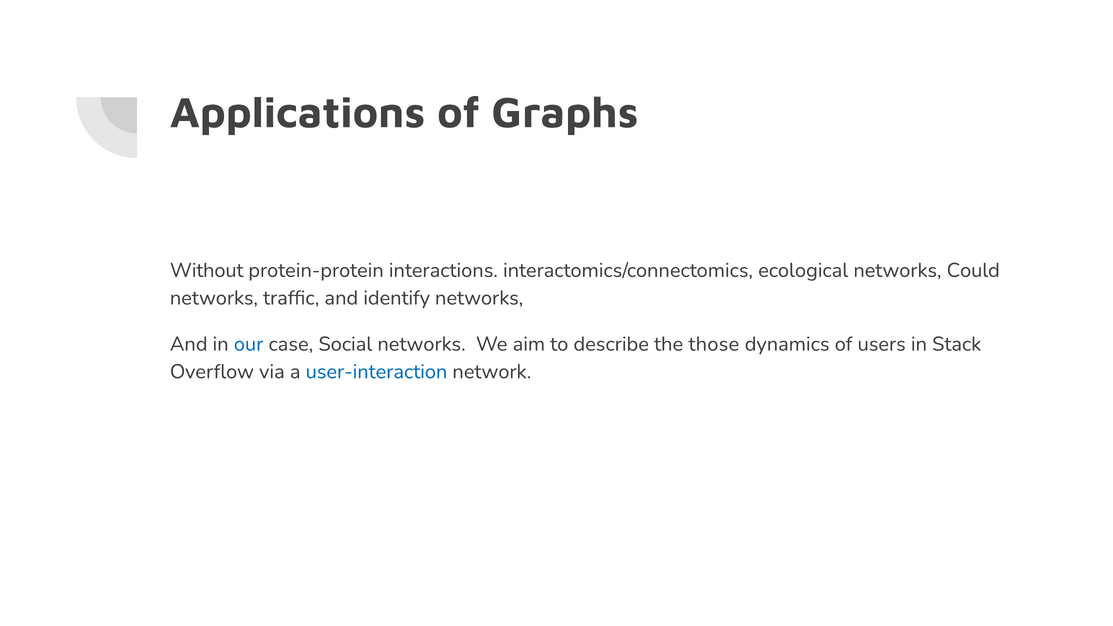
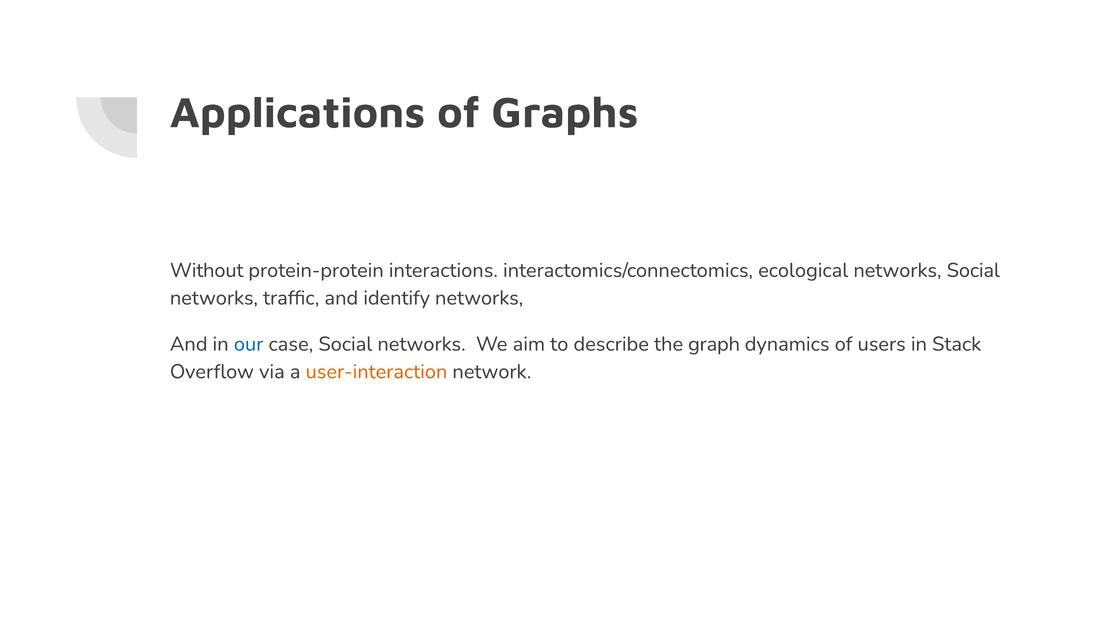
networks Could: Could -> Social (973, 270)
those: those -> graph (714, 344)
user-interaction colour: blue -> orange (376, 372)
